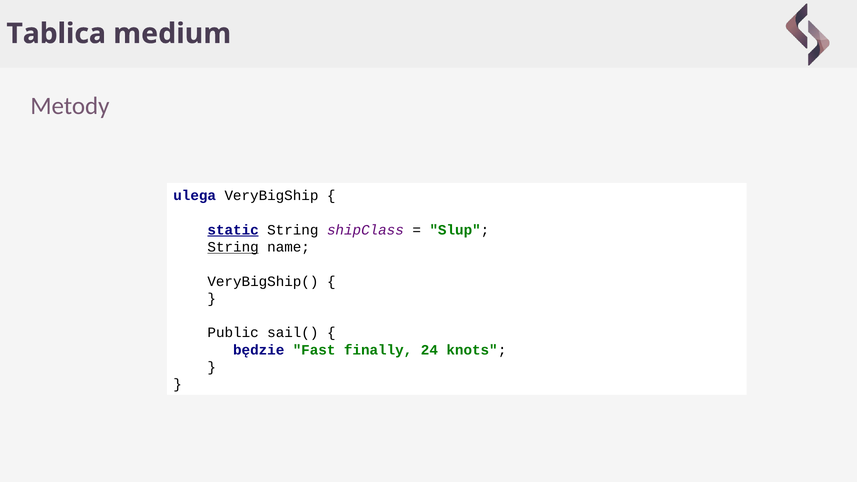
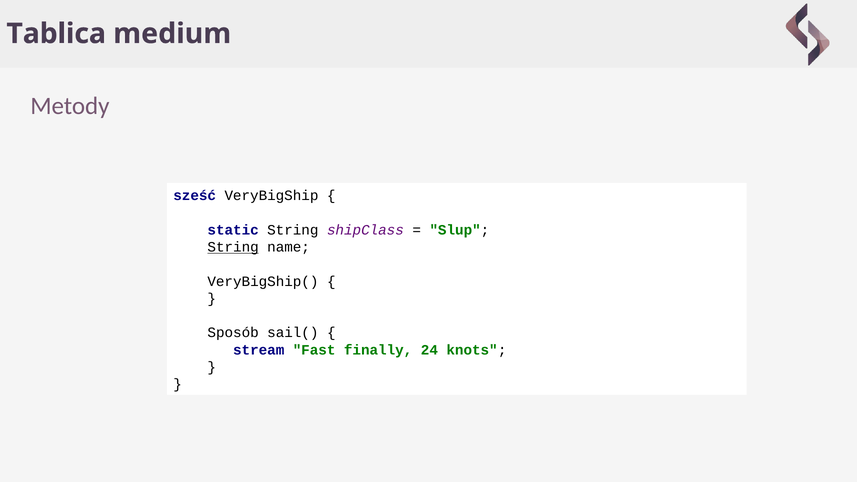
ulega: ulega -> sześć (195, 196)
static underline: present -> none (233, 230)
Public: Public -> Sposób (233, 333)
będzie: będzie -> stream (259, 350)
